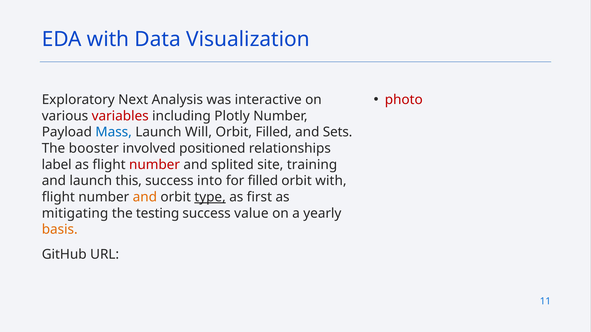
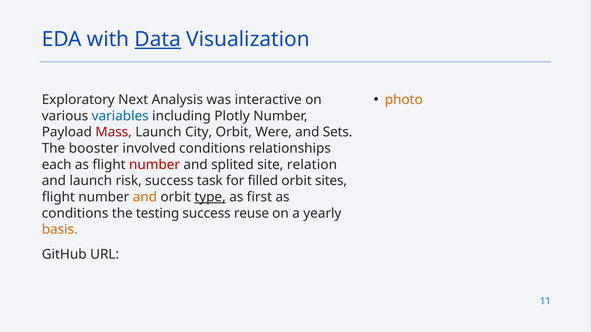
Data underline: none -> present (158, 39)
photo colour: red -> orange (404, 100)
variables colour: red -> blue (120, 116)
Mass colour: blue -> red (114, 132)
Will: Will -> City (199, 132)
Orbit Filled: Filled -> Were (274, 132)
involved positioned: positioned -> conditions (212, 149)
label: label -> each (57, 165)
training: training -> relation (312, 165)
this: this -> risk (129, 181)
into: into -> task (210, 181)
orbit with: with -> sites (331, 181)
mitigating: mitigating -> conditions (75, 214)
value: value -> reuse (252, 214)
